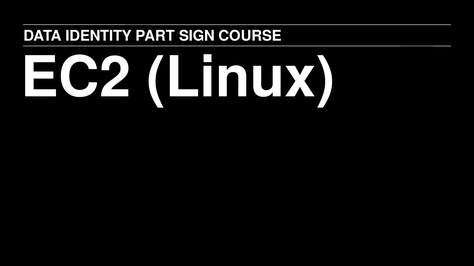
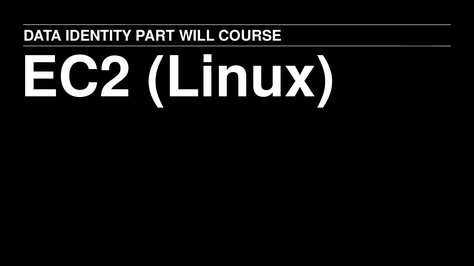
SIGN: SIGN -> WILL (197, 36)
